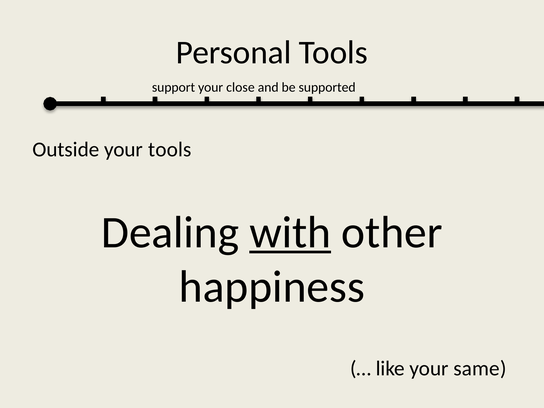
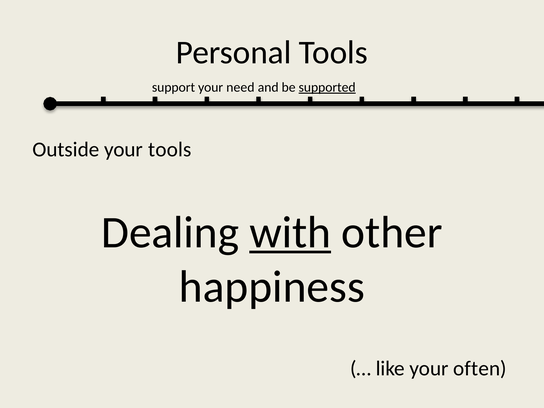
close: close -> need (240, 87)
supported underline: none -> present (327, 87)
same: same -> often (480, 369)
